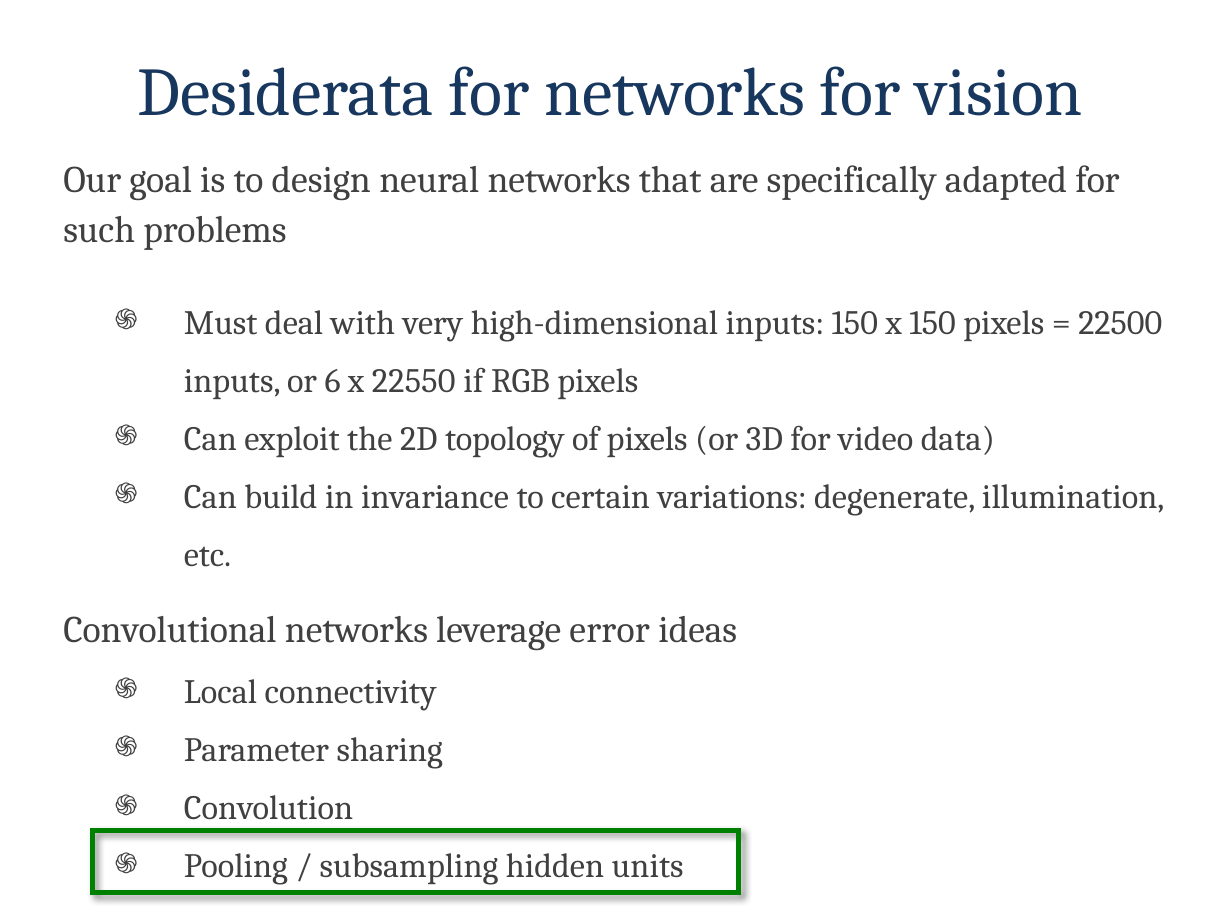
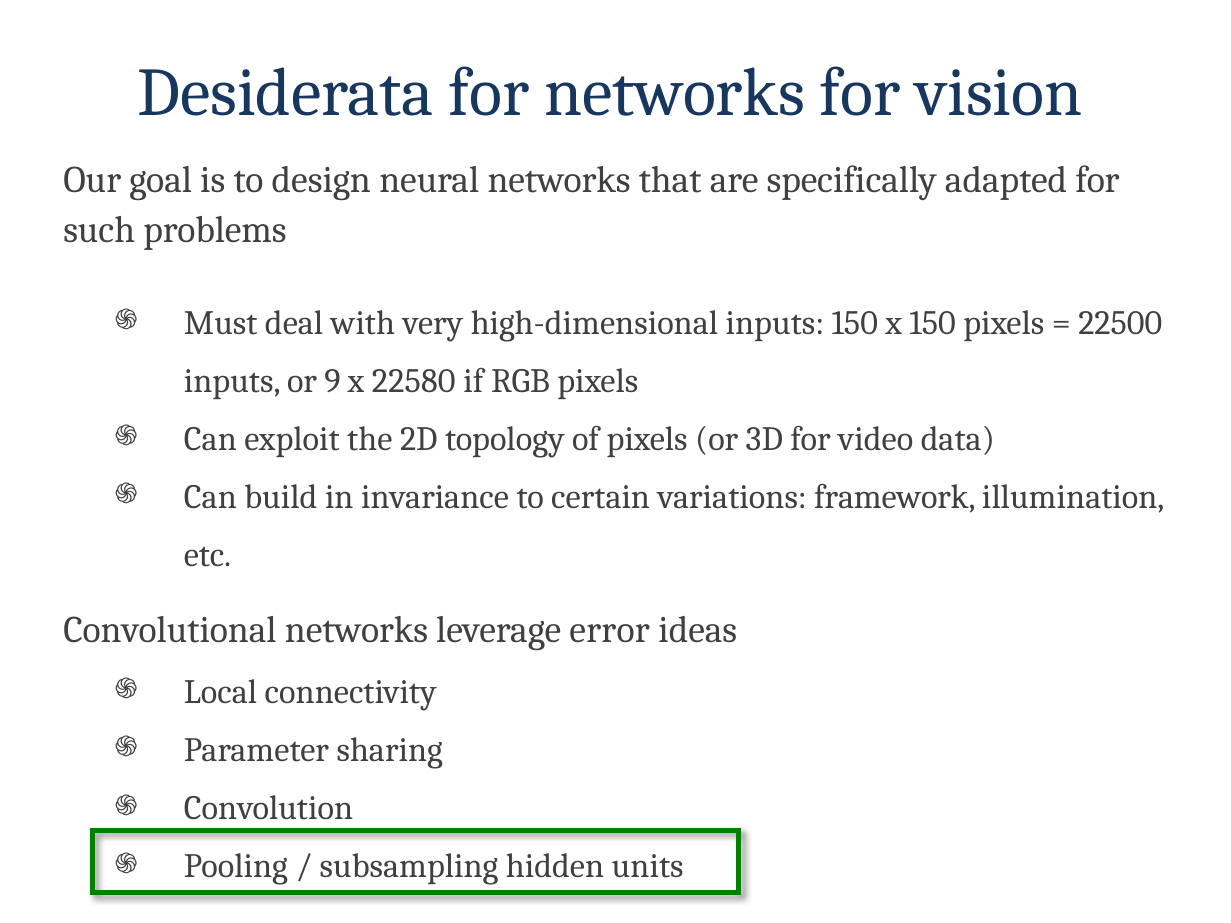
6: 6 -> 9 (333, 381)
22550: 22550 -> 22580 (414, 381)
degenerate: degenerate -> framework (895, 497)
